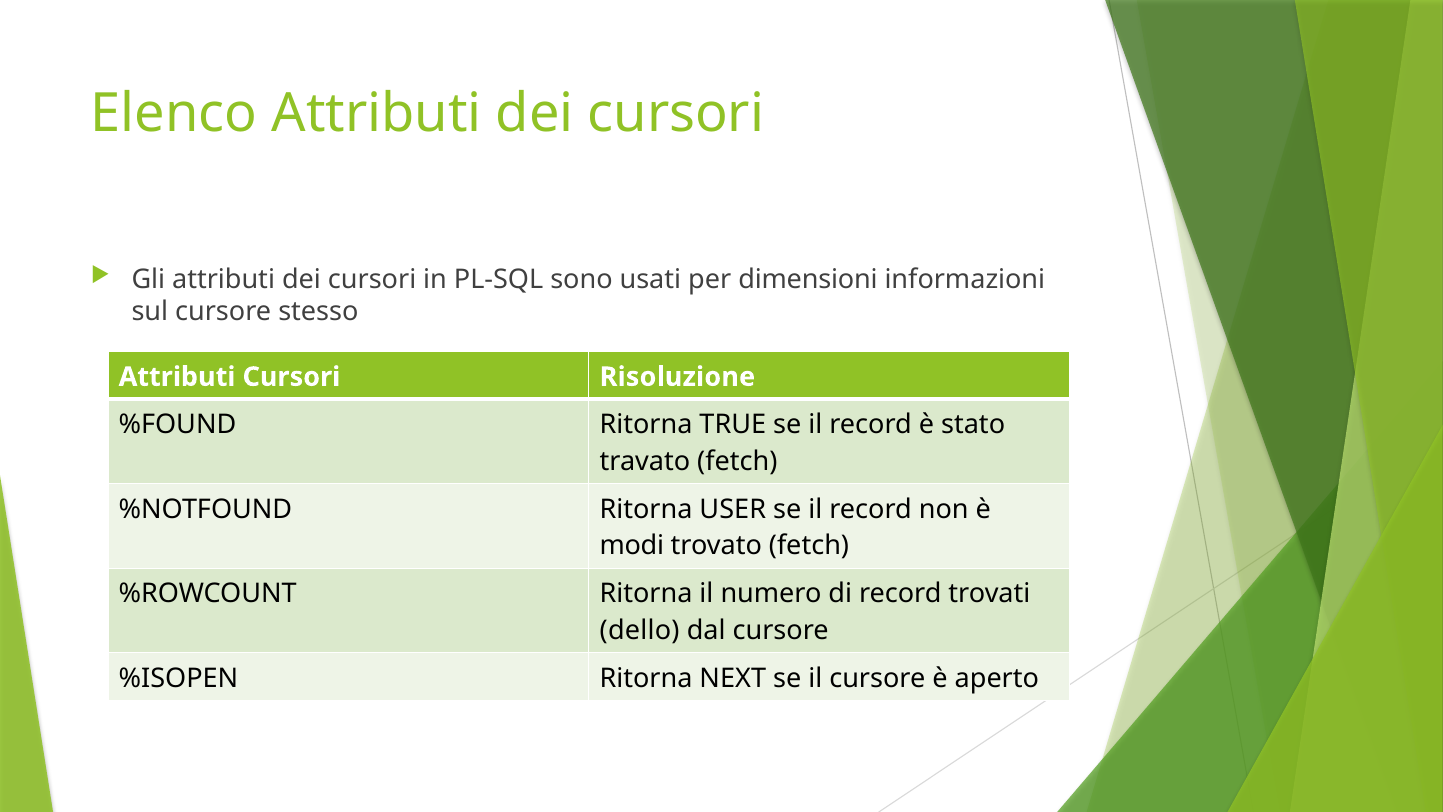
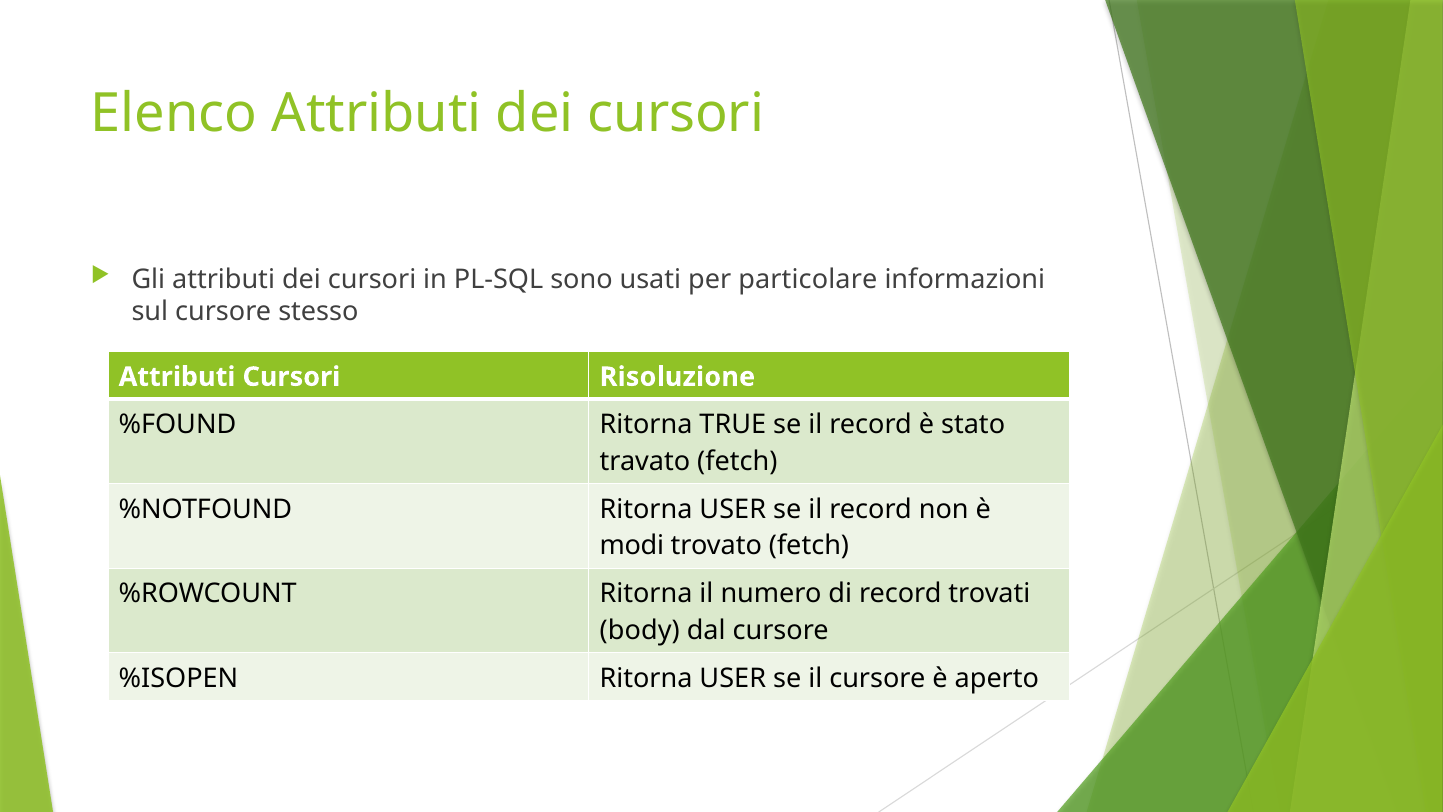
dimensioni: dimensioni -> particolare (808, 279)
dello: dello -> body (640, 630)
%ISOPEN Ritorna NEXT: NEXT -> USER (733, 678)
